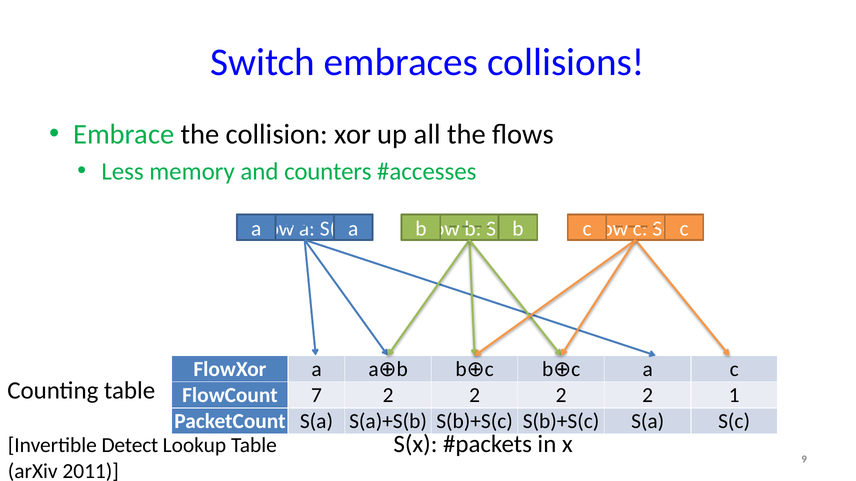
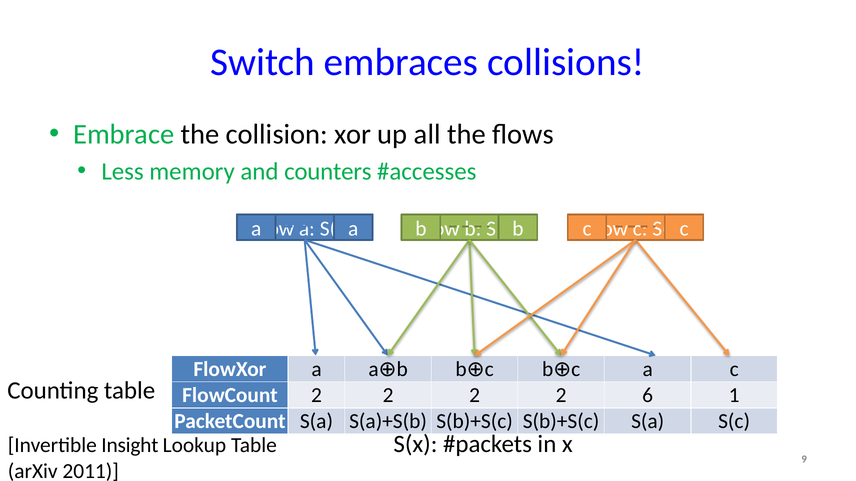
7: 7 -> 2 (316, 396)
2 2 2 2: 2 -> 6 (648, 396)
Detect: Detect -> Insight (130, 446)
